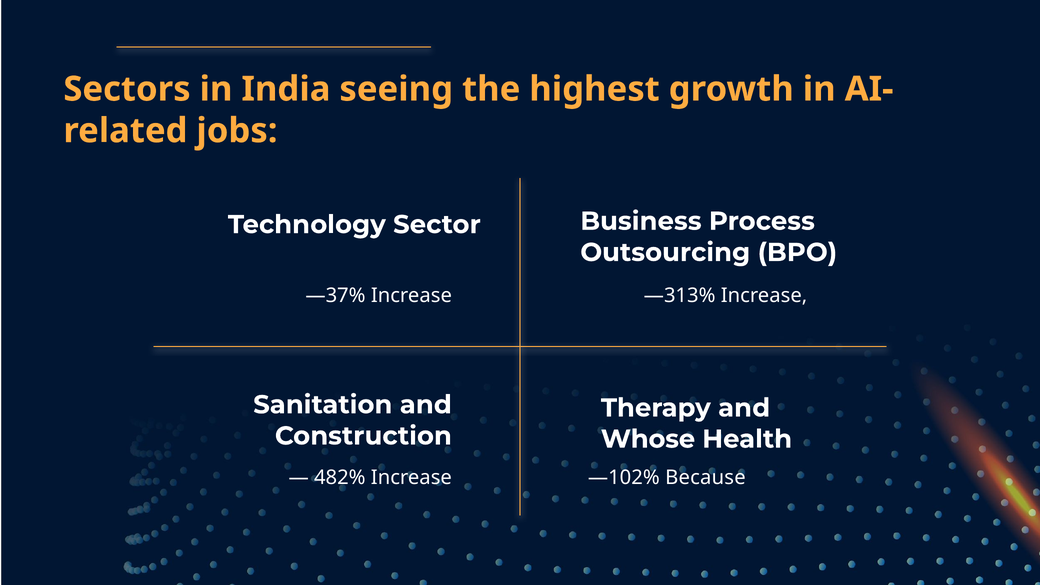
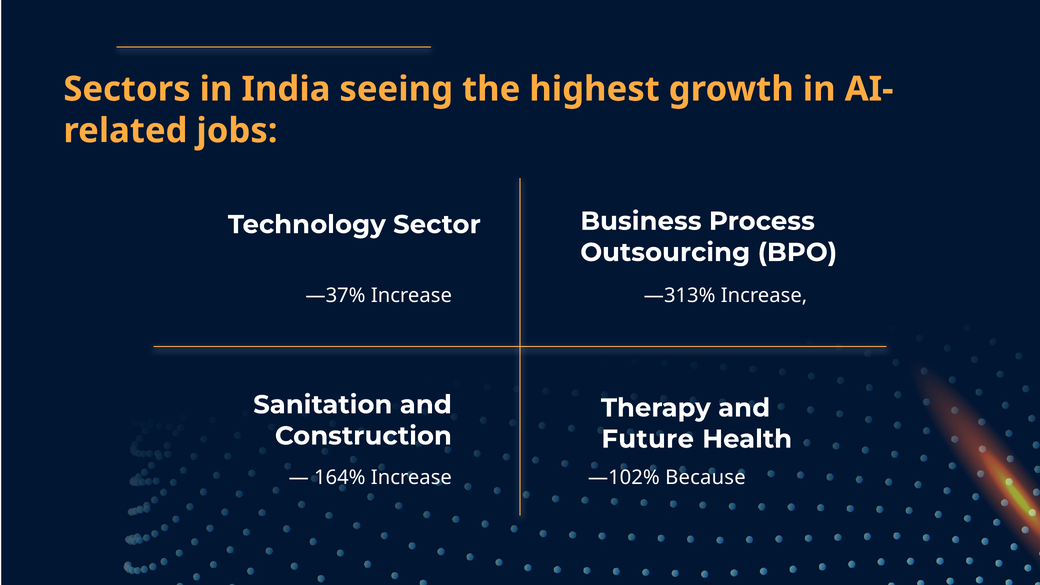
Whose: Whose -> Future (648, 439)
482%: 482% -> 164% (340, 478)
